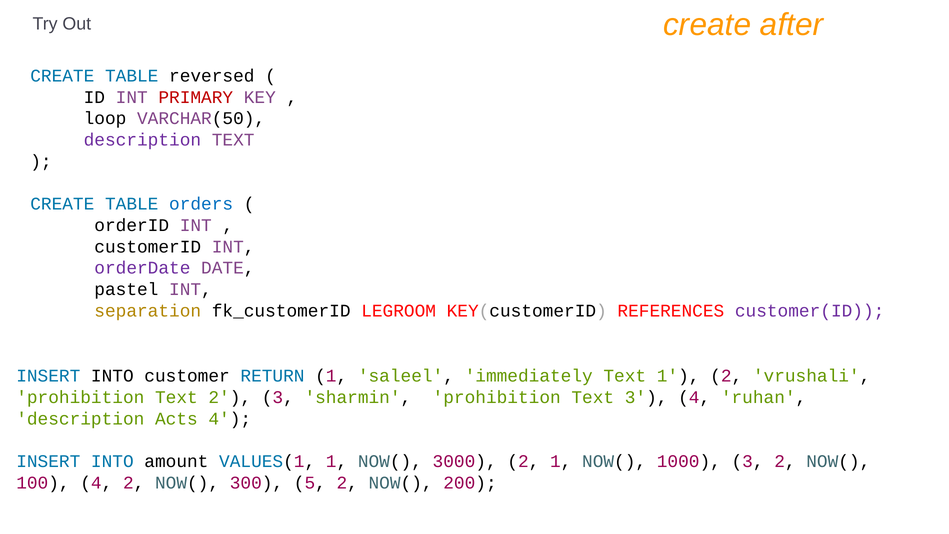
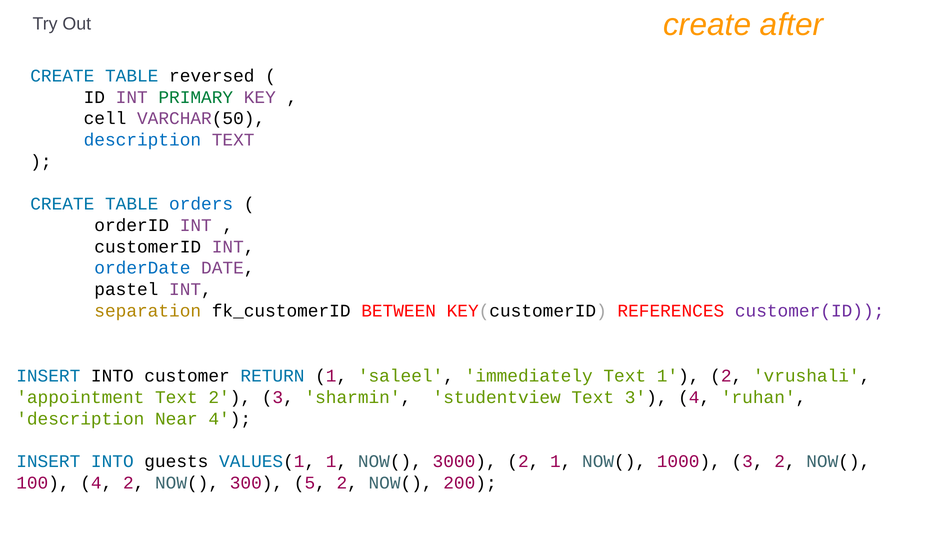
PRIMARY colour: red -> green (196, 97)
loop: loop -> cell (105, 119)
description colour: purple -> blue (142, 140)
orderDate colour: purple -> blue (142, 268)
LEGROOM: LEGROOM -> BETWEEN (399, 311)
prohibition: prohibition -> appointment (80, 397)
sharmin prohibition: prohibition -> studentview (497, 397)
Acts: Acts -> Near (176, 419)
amount: amount -> guests (176, 461)
